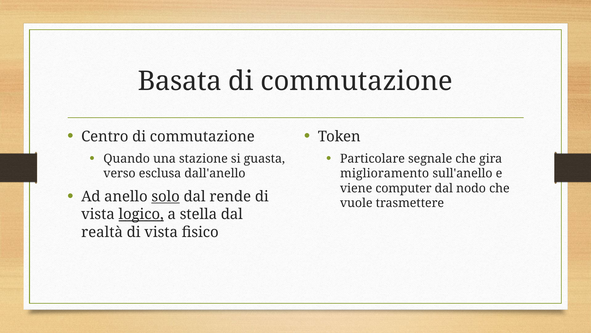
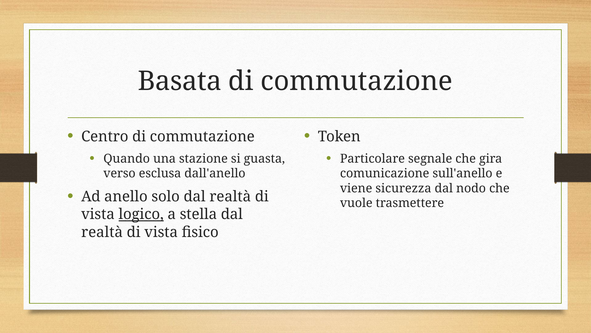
miglioramento: miglioramento -> comunicazione (385, 173)
computer: computer -> sicurezza (403, 188)
solo underline: present -> none (166, 196)
rende: rende -> realtà (230, 196)
